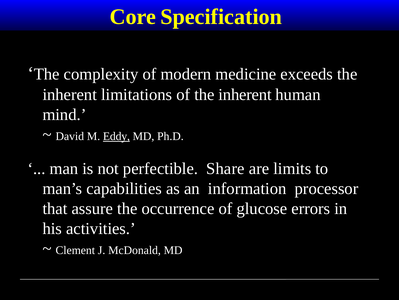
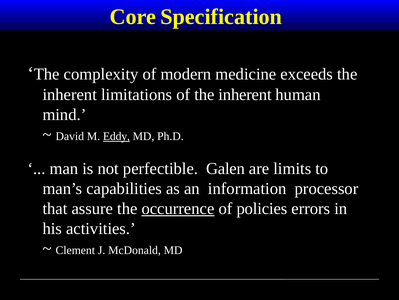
Share: Share -> Galen (226, 168)
occurrence underline: none -> present (178, 208)
glucose: glucose -> policies (262, 208)
